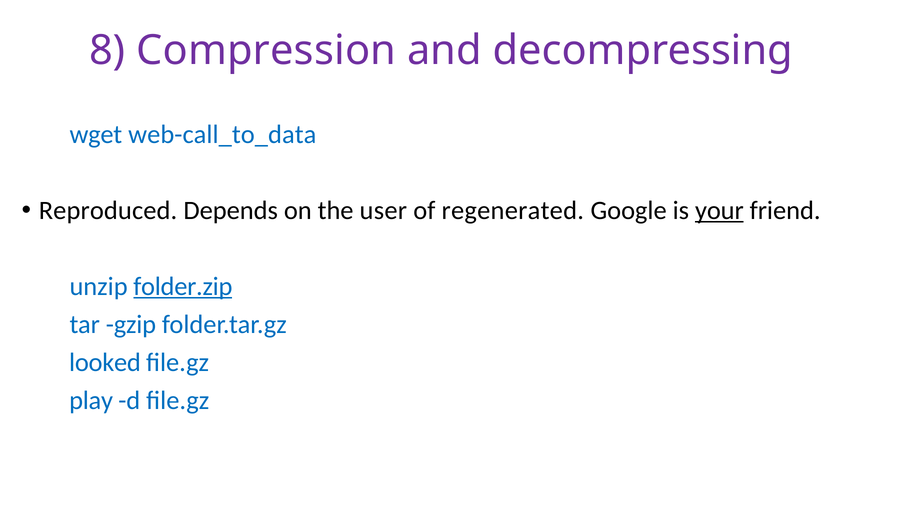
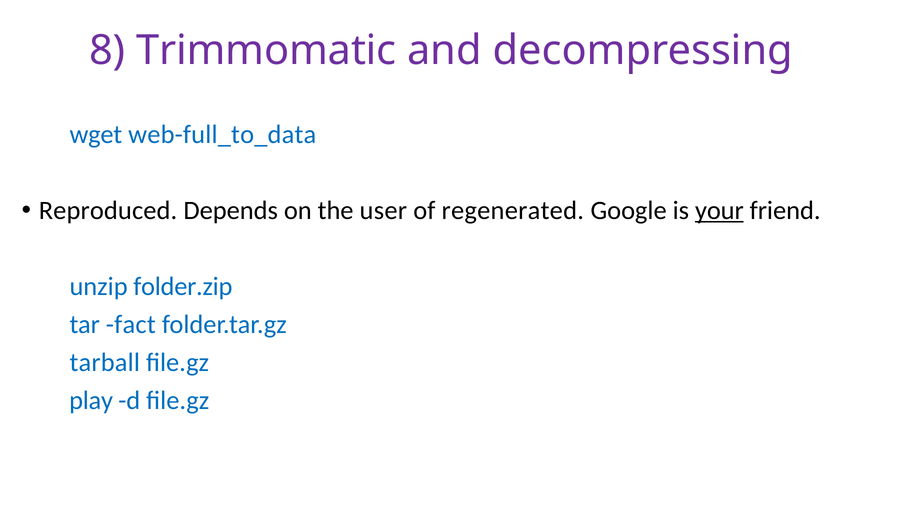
Compression: Compression -> Trimmomatic (266, 50)
web-call_to_data: web-call_to_data -> web-full_to_data (222, 134)
folder.zip underline: present -> none (183, 286)
gzip: gzip -> fact (131, 324)
looked: looked -> tarball (105, 362)
